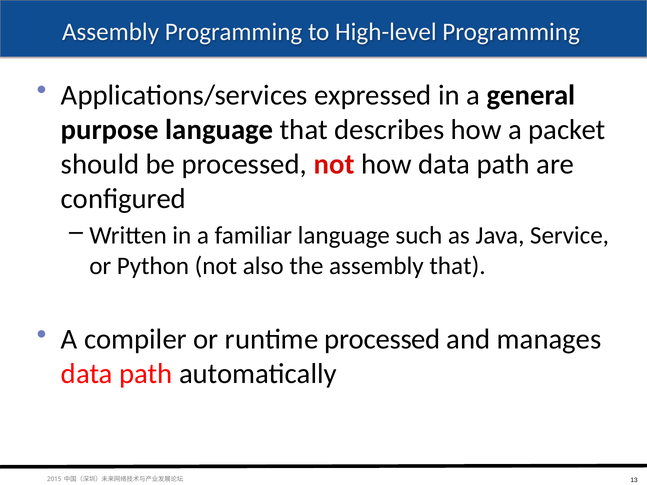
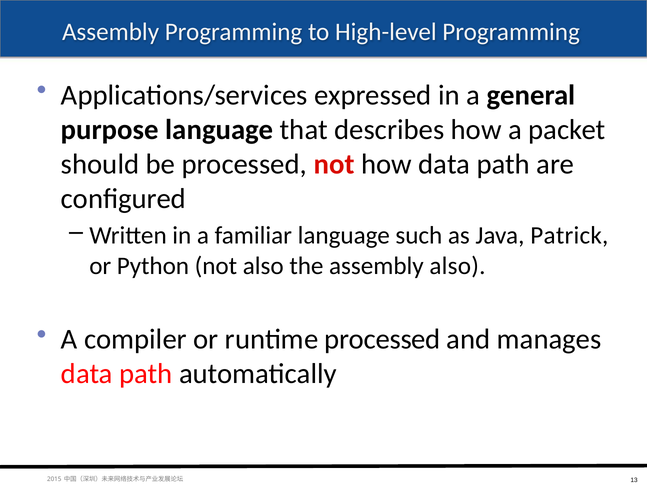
Service: Service -> Patrick (569, 236)
assembly that: that -> also (457, 266)
